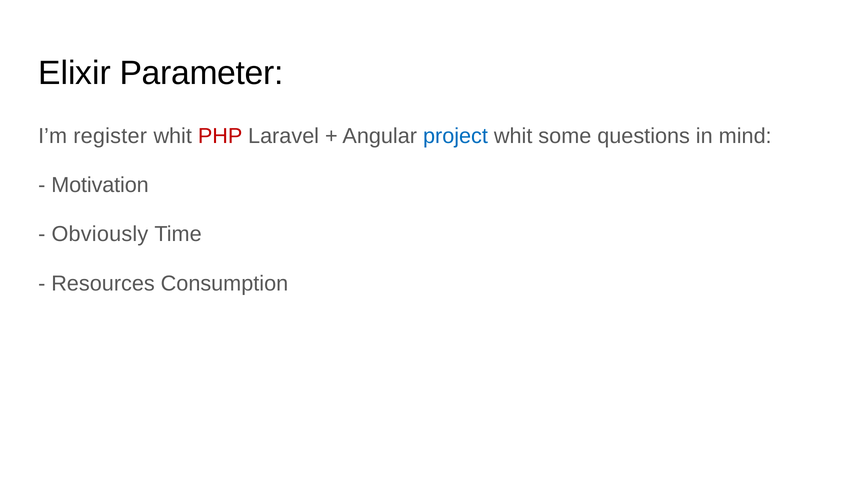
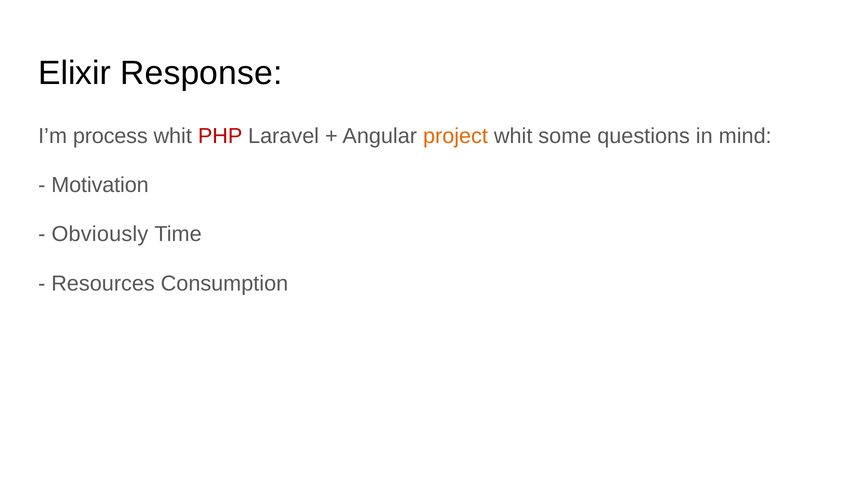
Parameter: Parameter -> Response (201, 73)
register: register -> process (110, 136)
project colour: blue -> orange (455, 136)
